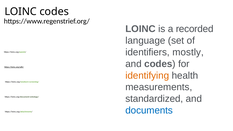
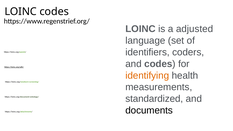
recorded: recorded -> adjusted (195, 29)
mostly: mostly -> coders (188, 52)
documents colour: blue -> black (149, 110)
